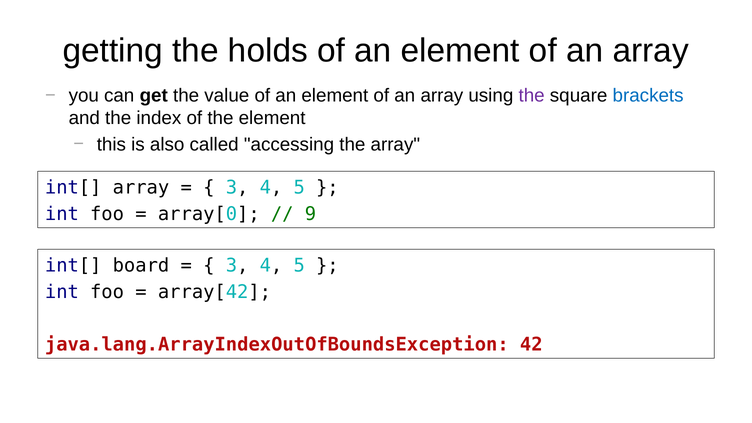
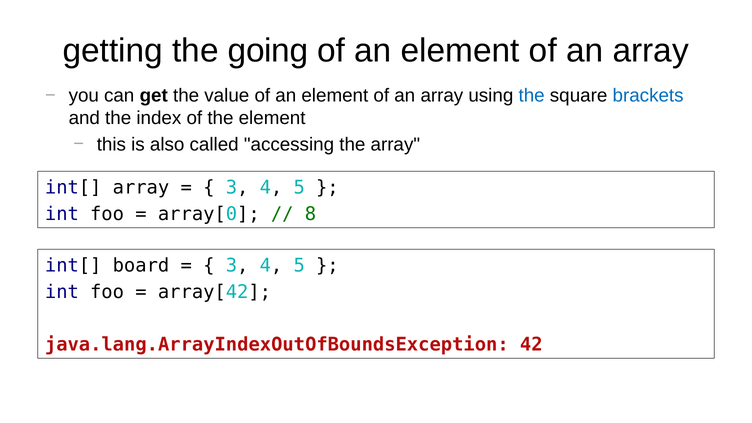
holds: holds -> going (268, 51)
the colour: purple -> blue (532, 96)
9: 9 -> 8 (310, 214)
